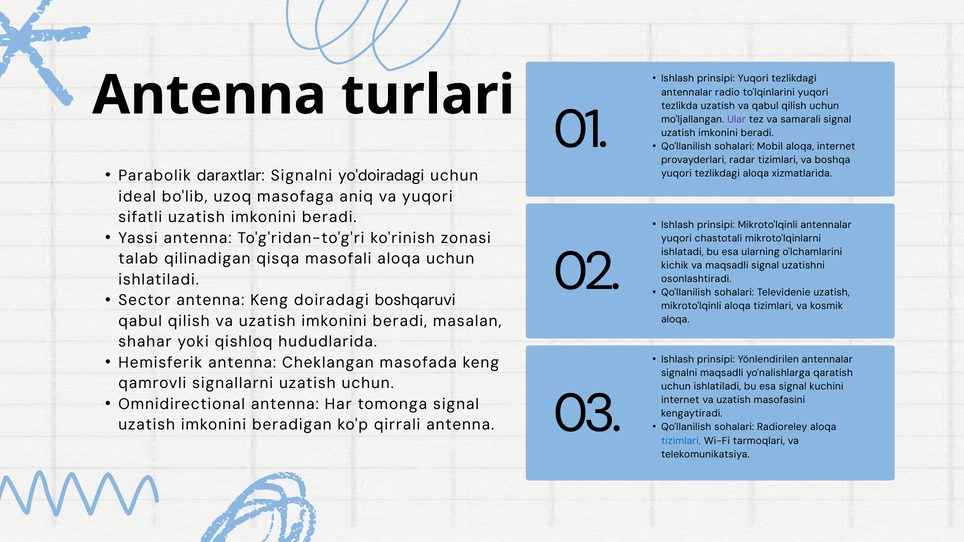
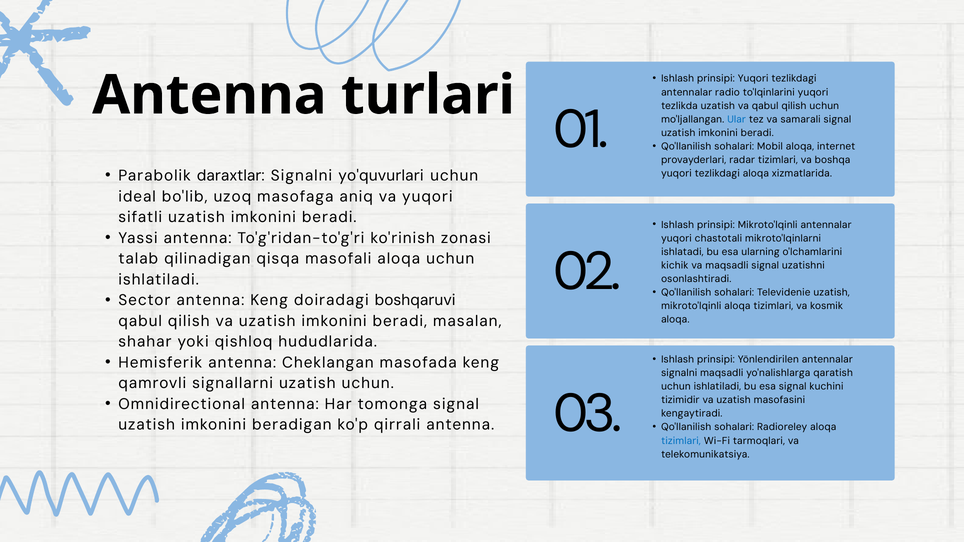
Ular colour: purple -> blue (737, 119)
yo'doiradagi: yo'doiradagi -> yo'quvurlari (381, 176)
internet: internet -> tizimidir (680, 400)
